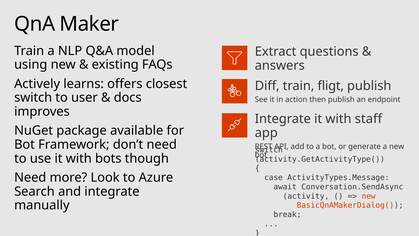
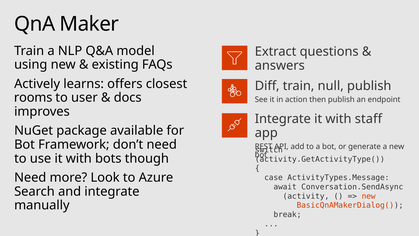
fligt: fligt -> null (331, 86)
switch: switch -> rooms (33, 98)
